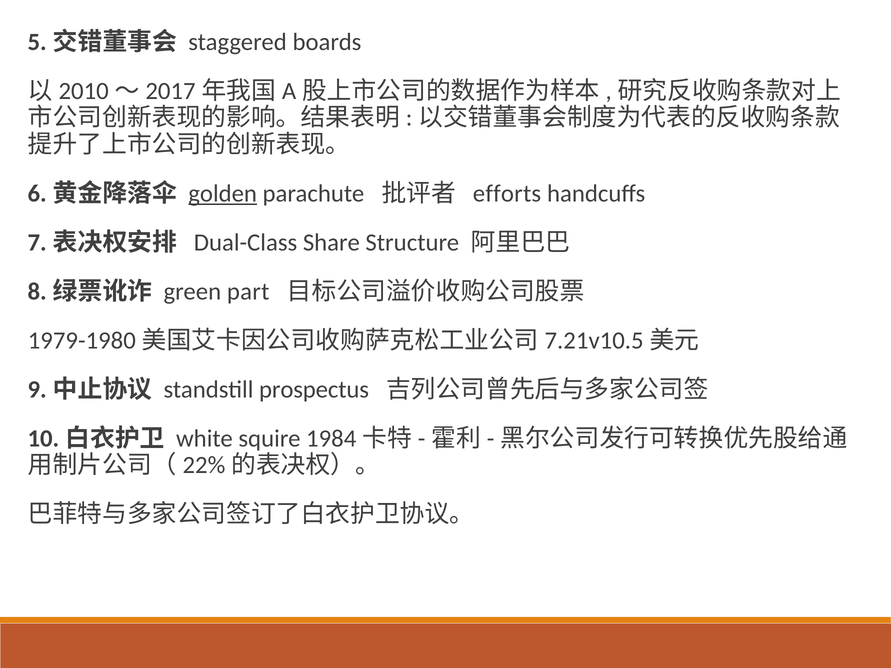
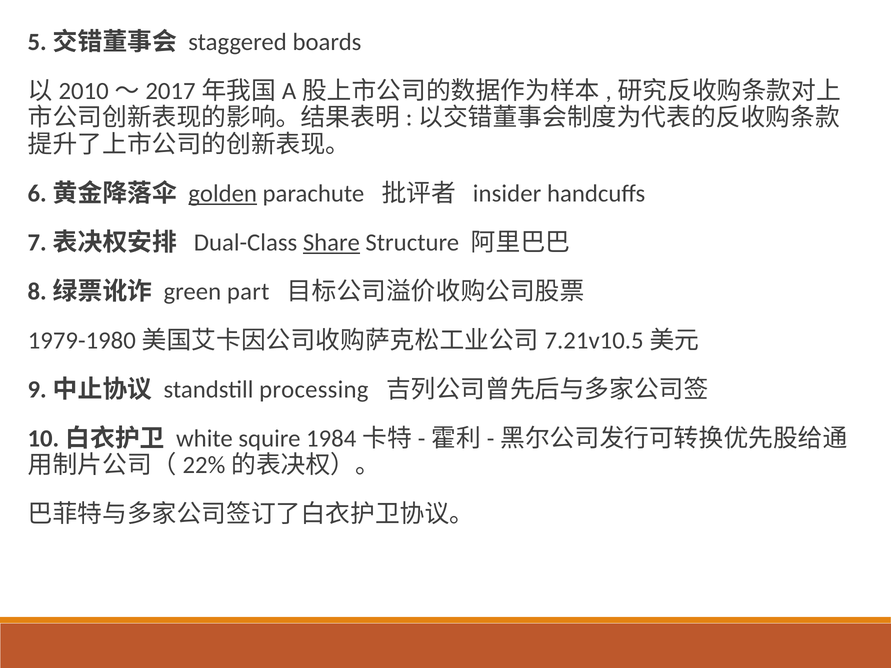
efforts: efforts -> insider (507, 194)
Share underline: none -> present (331, 243)
prospectus: prospectus -> processing (314, 390)
